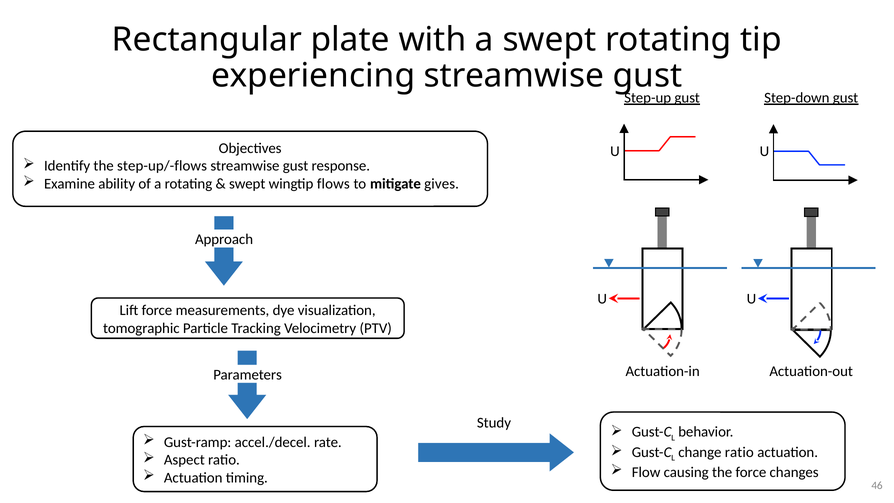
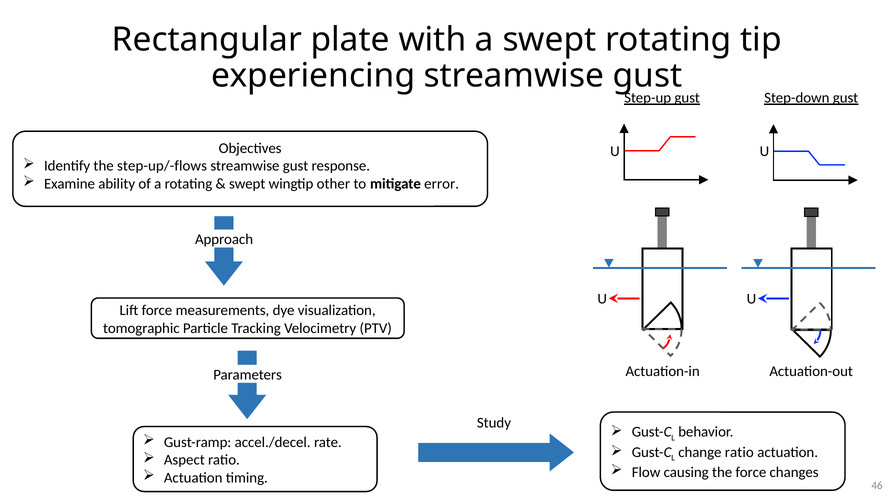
flows: flows -> other (333, 184)
gives: gives -> error (442, 184)
